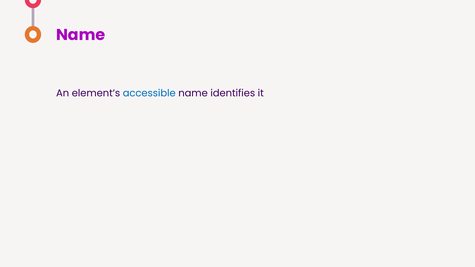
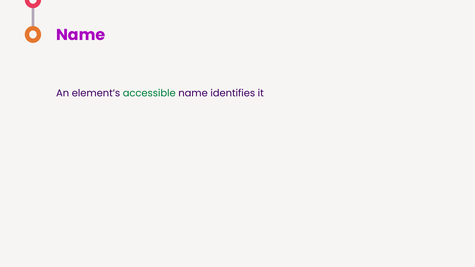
accessible colour: blue -> green (149, 93)
